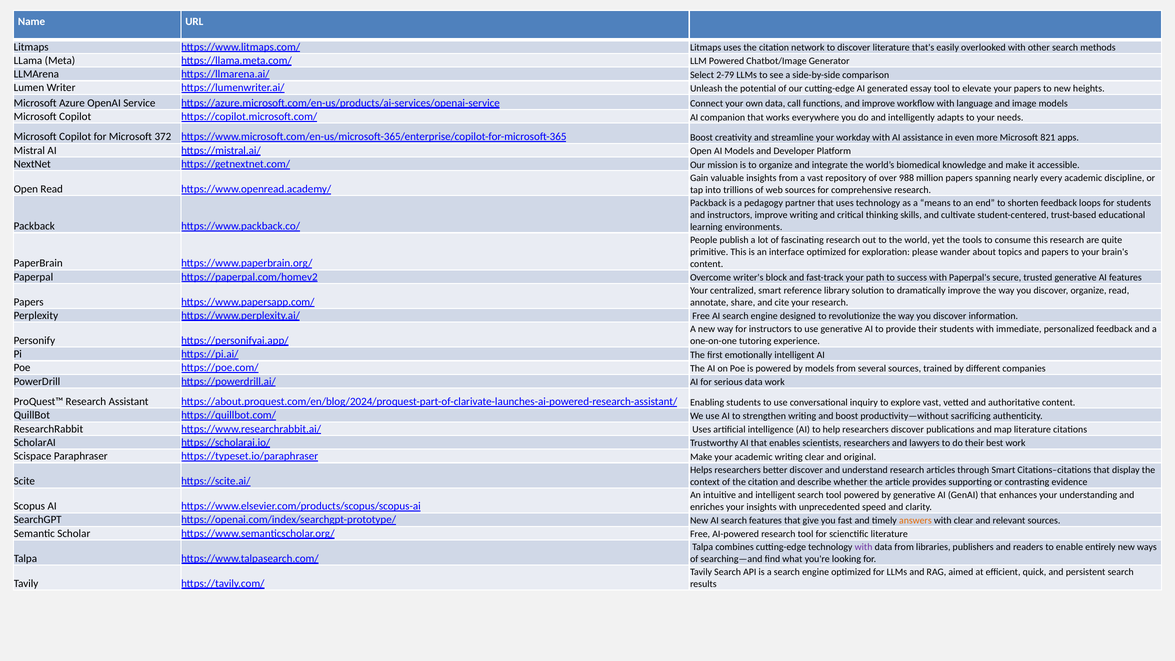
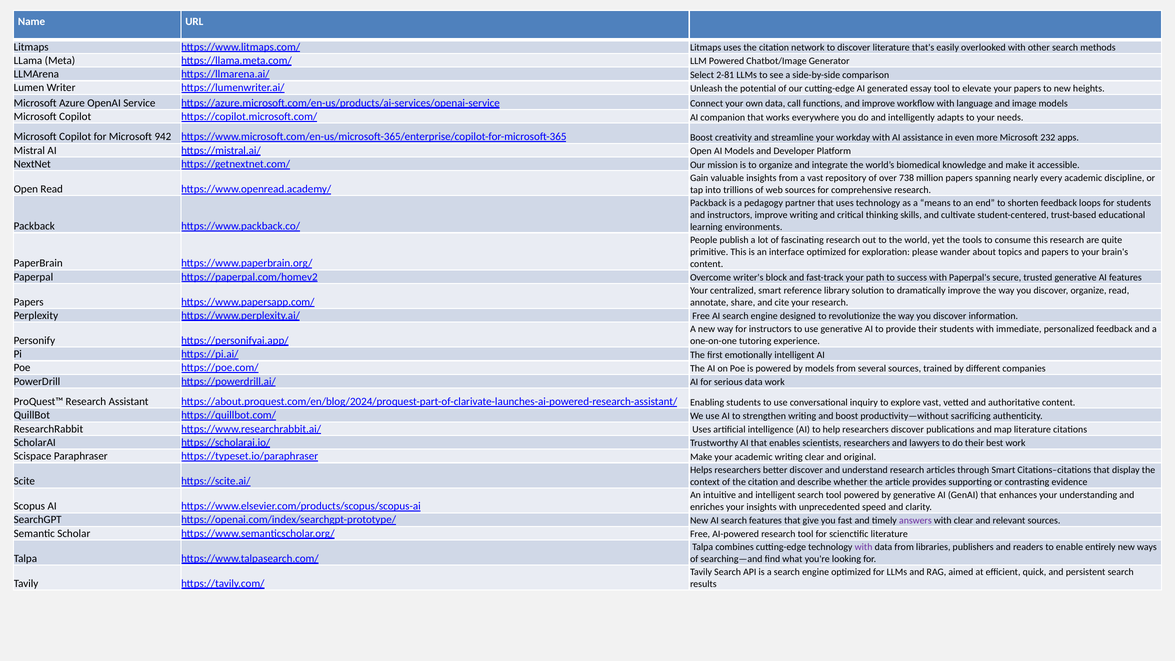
2-79: 2-79 -> 2-81 (725, 75)
372: 372 -> 942 (163, 137)
821: 821 -> 232 (1048, 138)
988: 988 -> 738 (907, 178)
answers colour: orange -> purple (915, 521)
